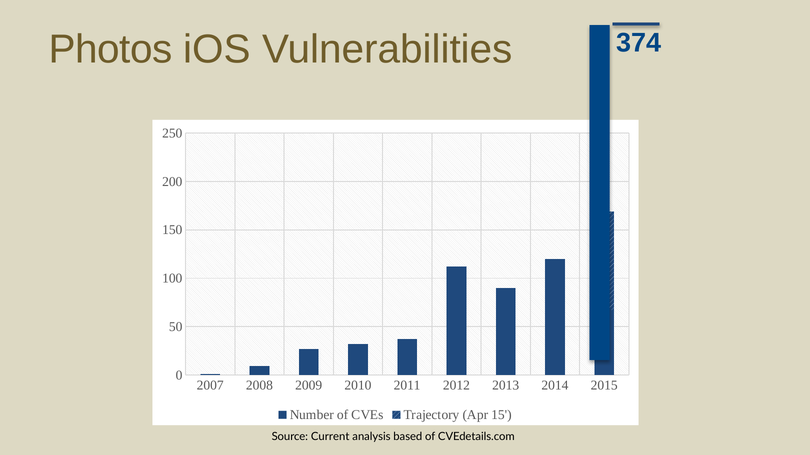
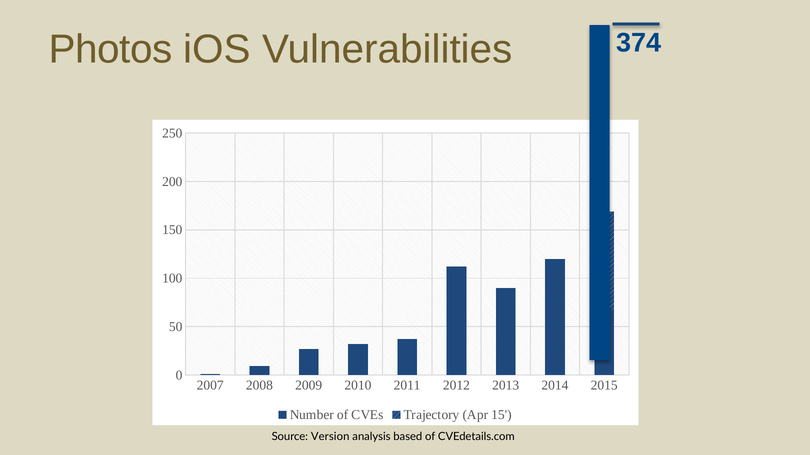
Current: Current -> Version (330, 437)
